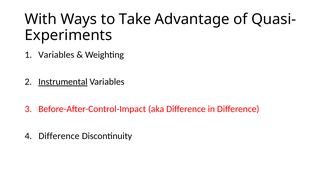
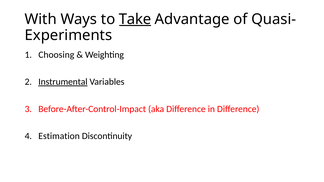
Take underline: none -> present (135, 19)
Variables: Variables -> Choosing (56, 55)
Difference: Difference -> Estimation (59, 136)
